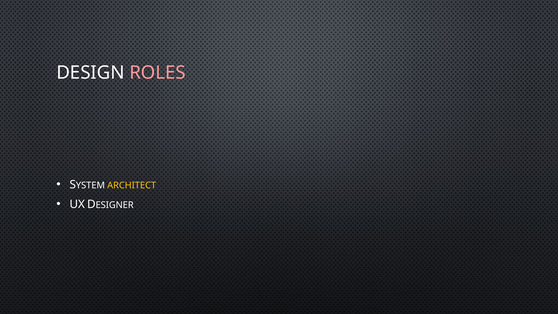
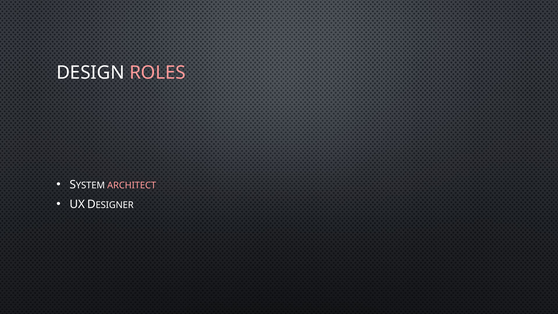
ARCHITECT colour: yellow -> pink (132, 185)
